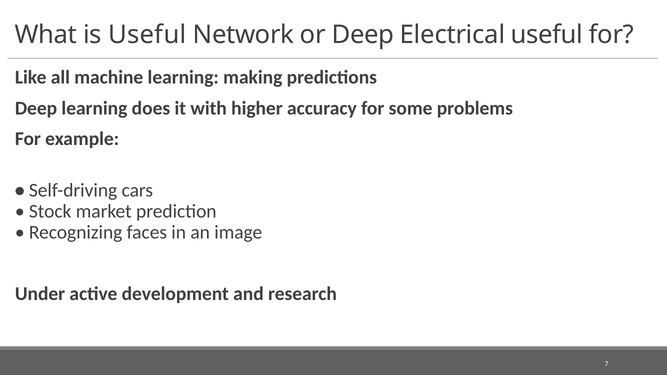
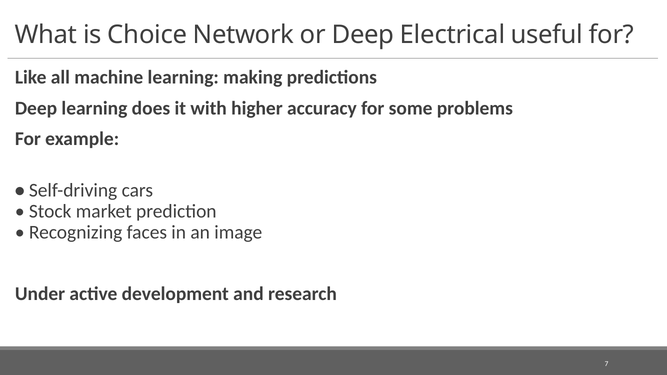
is Useful: Useful -> Choice (147, 35)
